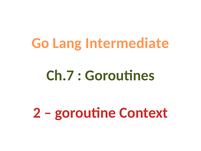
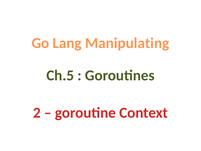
Intermediate: Intermediate -> Manipulating (127, 43)
Ch.7: Ch.7 -> Ch.5 (60, 75)
